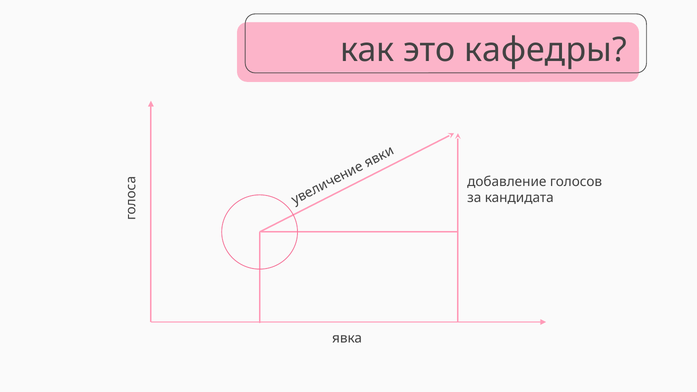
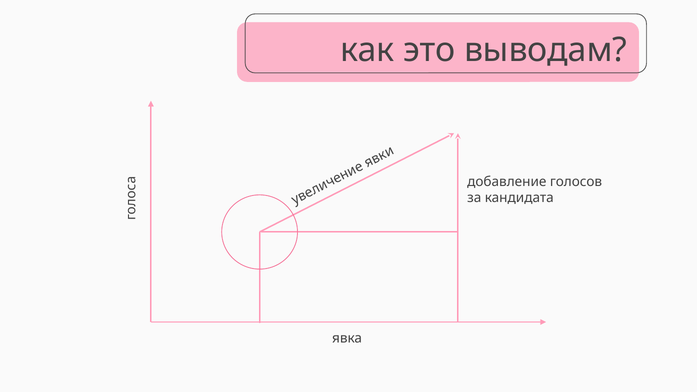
кафедры: кафедры -> выводам (546, 50)
